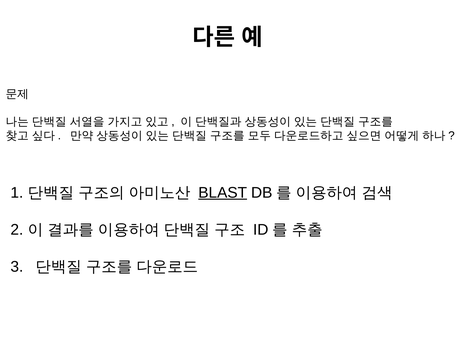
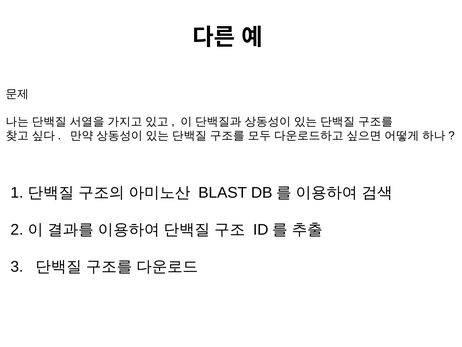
BLAST underline: present -> none (223, 192)
